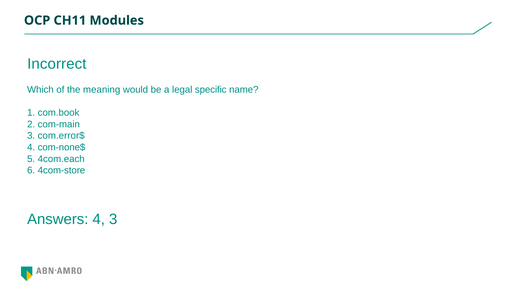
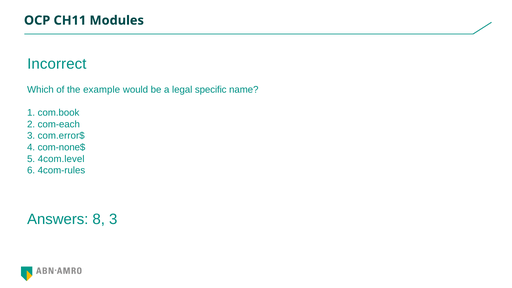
meaning: meaning -> example (102, 90)
com-main: com-main -> com-each (59, 124)
4com.each: 4com.each -> 4com.level (61, 159)
4com-store: 4com-store -> 4com-rules (61, 170)
Answers 4: 4 -> 8 (99, 219)
